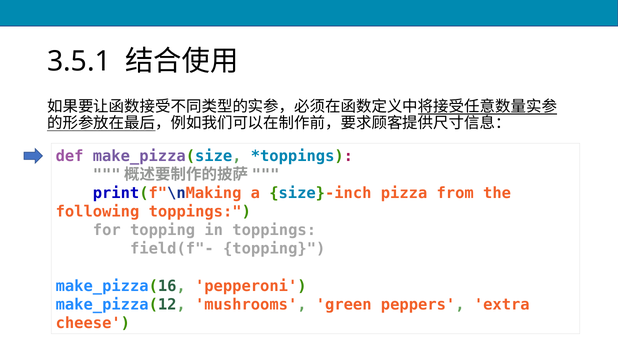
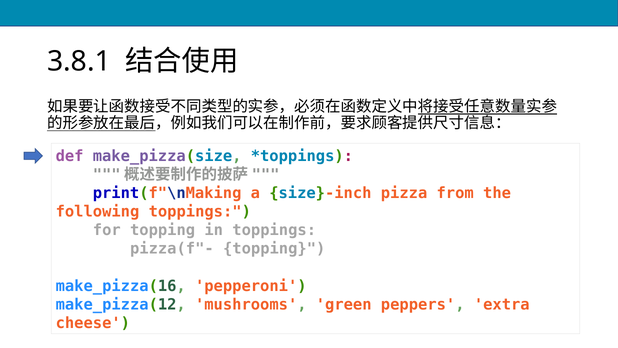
3.5.1: 3.5.1 -> 3.8.1 (79, 61)
field(f"-: field(f"- -> pizza(f"- (172, 249)
